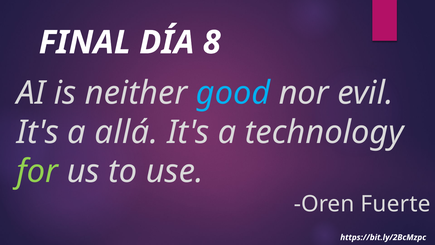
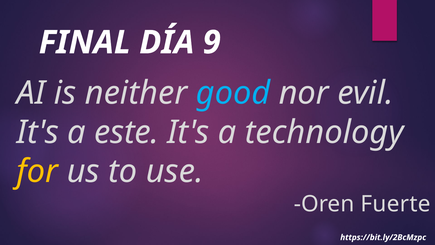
8: 8 -> 9 (212, 42)
allá: allá -> este (127, 132)
for colour: light green -> yellow (37, 171)
